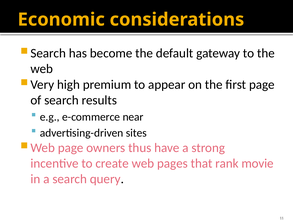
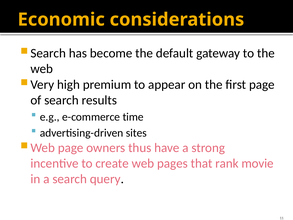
near: near -> time (133, 117)
